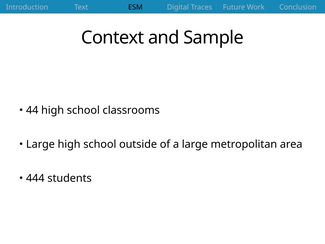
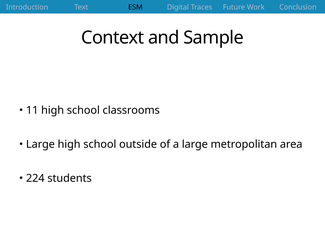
44: 44 -> 11 (32, 110)
444: 444 -> 224 (35, 178)
